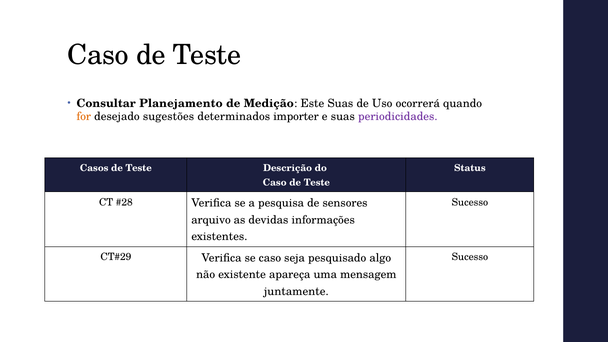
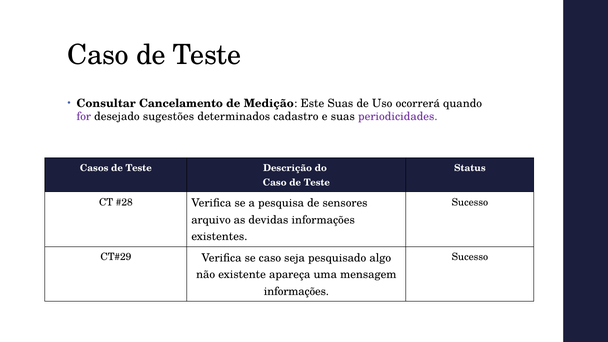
Planejamento: Planejamento -> Cancelamento (181, 103)
for colour: orange -> purple (84, 116)
importer: importer -> cadastro (296, 116)
juntamente: juntamente -> informações (296, 291)
